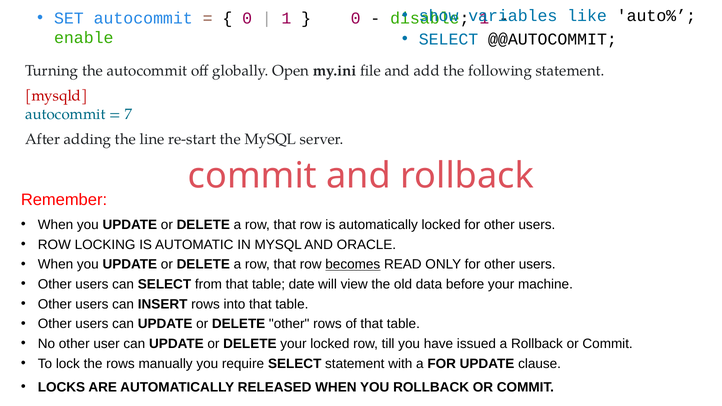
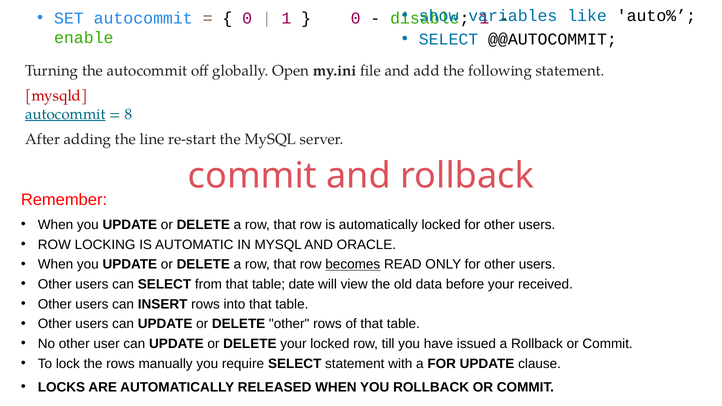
autocommit underline: none -> present (65, 114)
7: 7 -> 8 (128, 114)
machine: machine -> received (545, 284)
